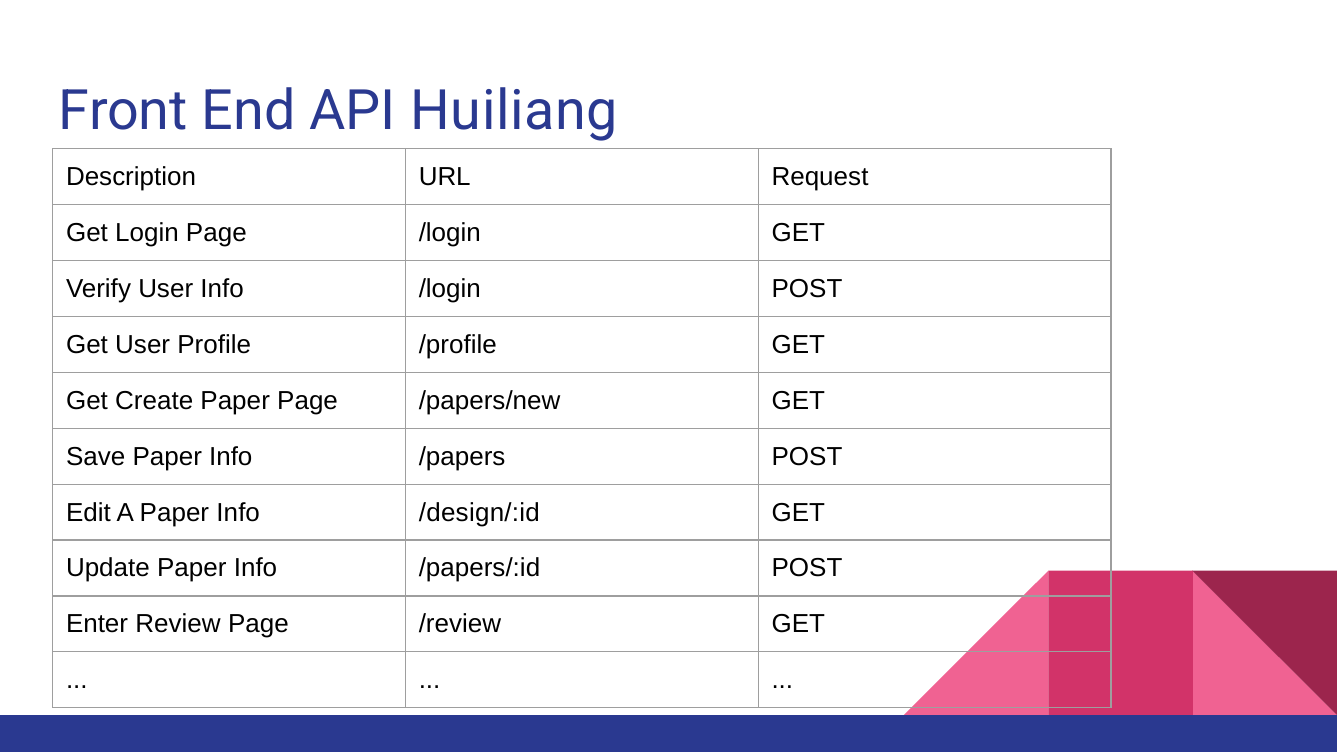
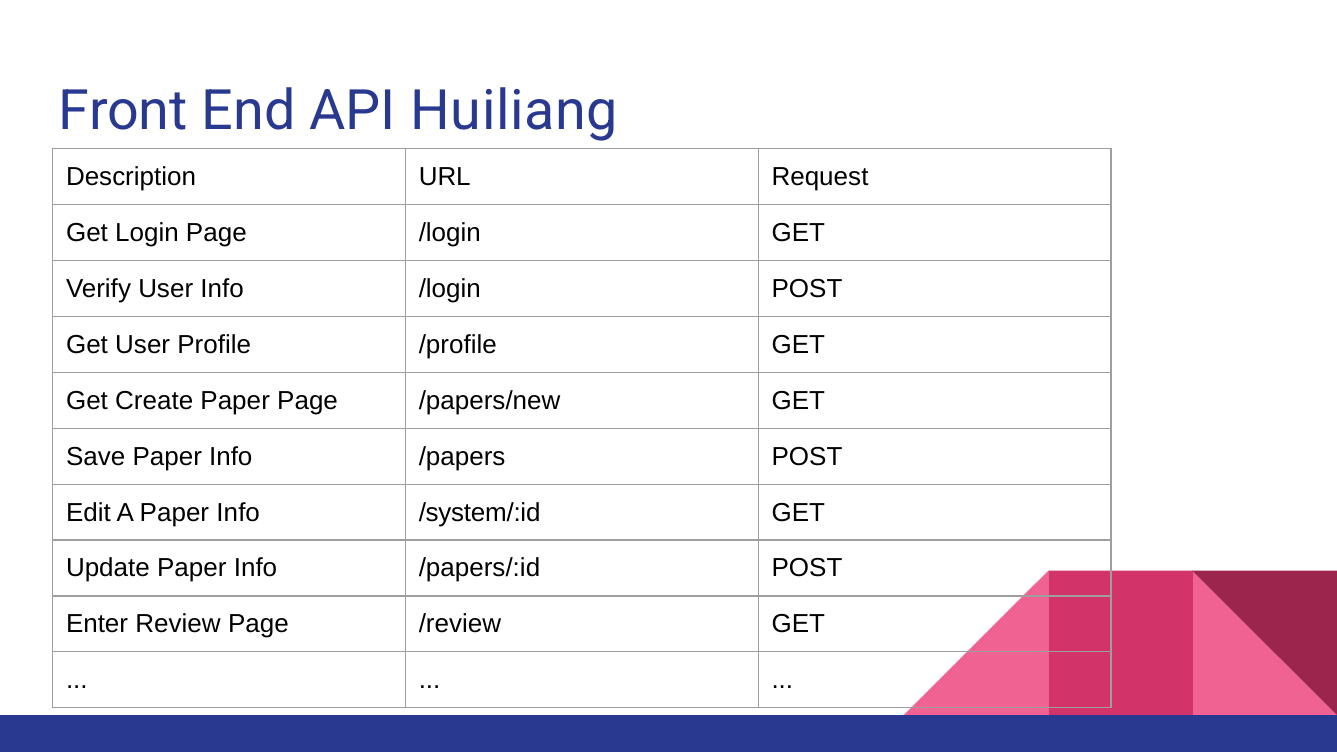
/design/:id: /design/:id -> /system/:id (480, 513)
